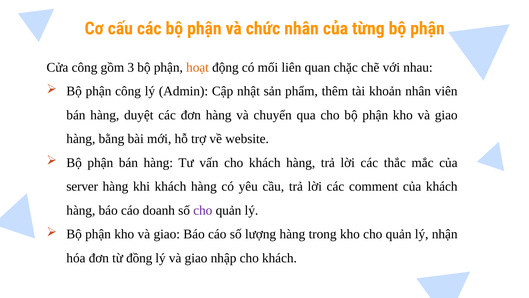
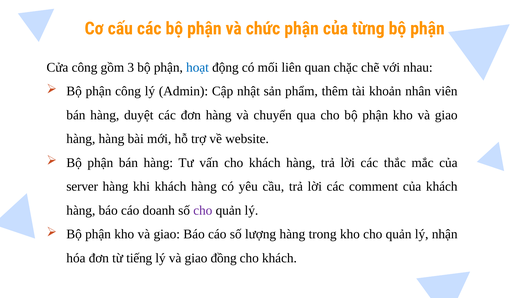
chức nhân: nhân -> phận (302, 28)
hoạt colour: orange -> blue (198, 67)
hàng bằng: bằng -> hàng (111, 139)
đồng: đồng -> tiếng (139, 258)
nhập: nhập -> đồng (224, 258)
